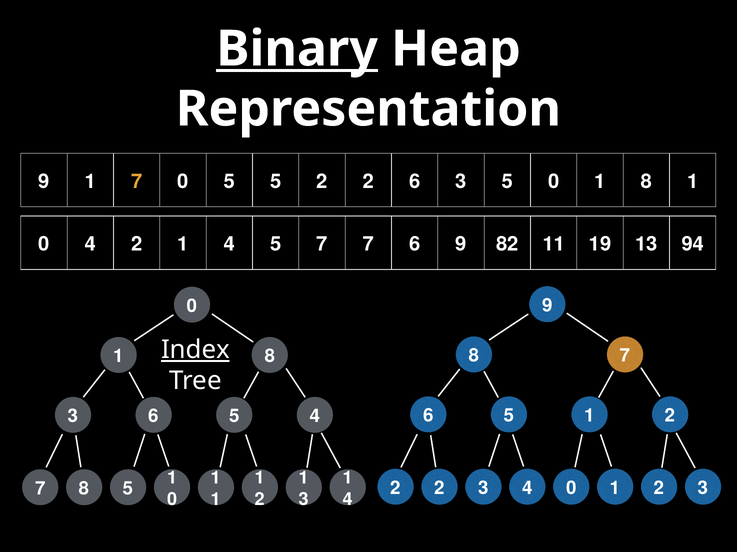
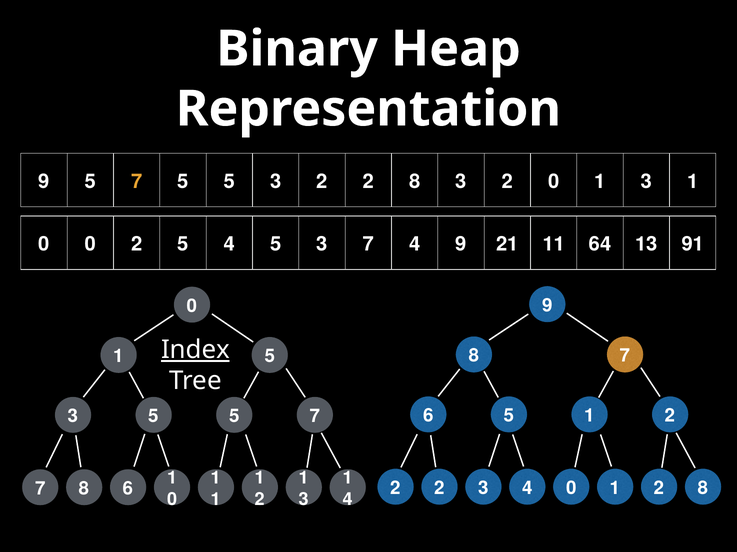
Binary underline: present -> none (297, 49)
9 1: 1 -> 5 (90, 182)
7 0: 0 -> 5 (183, 182)
5: 5 -> 3 (276, 182)
2 2 6: 6 -> 8 (415, 182)
5: 5 -> 2 (507, 182)
8: 8 -> 3 (646, 182)
0 4: 4 -> 0 (90, 245)
1: 1 -> 5 (183, 245)
4 5 7: 7 -> 3 (322, 245)
6: 6 -> 4 (415, 245)
82: 82 -> 21 (507, 245)
19: 19 -> 64 (600, 245)
94: 94 -> 91 (693, 245)
8: 8 -> 5 (270, 357)
3 6: 6 -> 5 (154, 417)
4: 4 -> 7 (315, 417)
3: 3 -> 8 (703, 489)
8 5: 5 -> 6 (128, 489)
